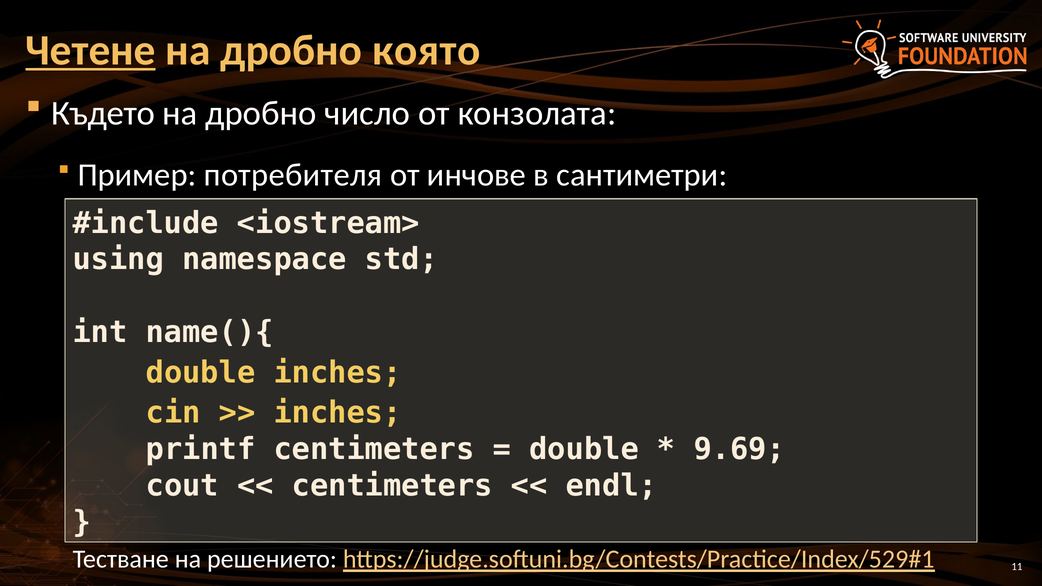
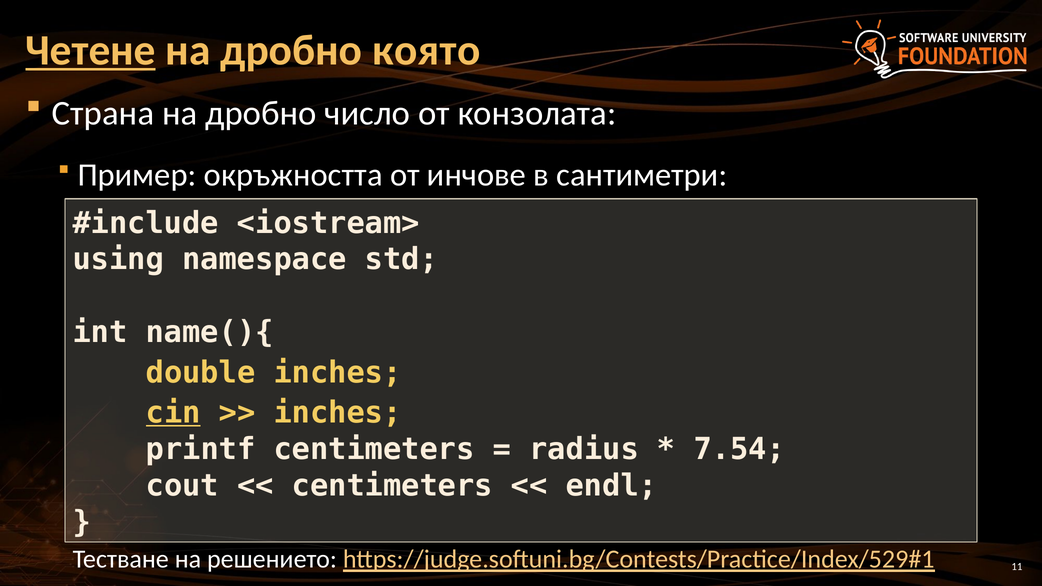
Където: Където -> Страна (103, 113)
потребителя: потребителя -> окръжността (293, 175)
cin underline: none -> present (173, 413)
double: double -> radius (584, 449)
9.69: 9.69 -> 7.54 (739, 449)
